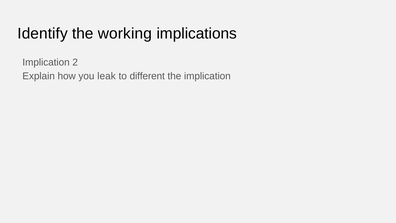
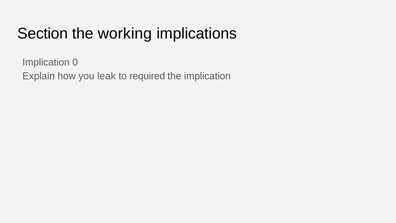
Identify: Identify -> Section (43, 34)
2: 2 -> 0 (75, 62)
different: different -> required (147, 76)
